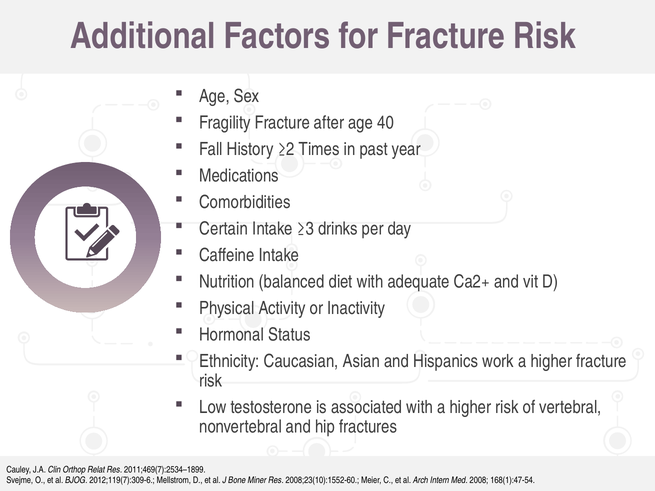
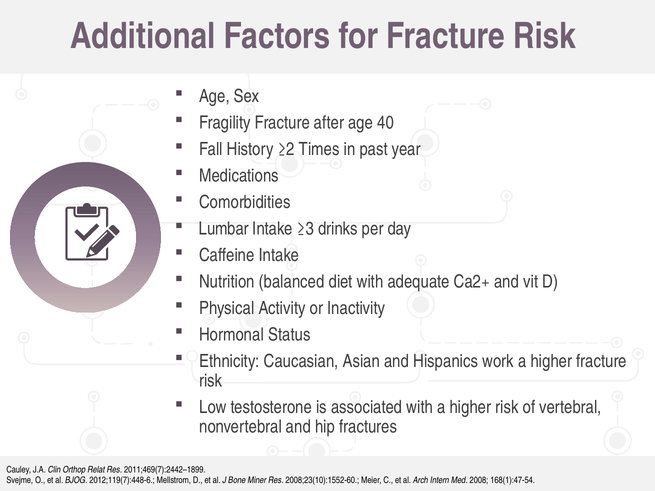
Certain: Certain -> Lumbar (224, 229)
2011;469(7):2534–1899: 2011;469(7):2534–1899 -> 2011;469(7):2442–1899 (165, 470)
2012;119(7):309-6: 2012;119(7):309-6 -> 2012;119(7):448-6 (122, 481)
